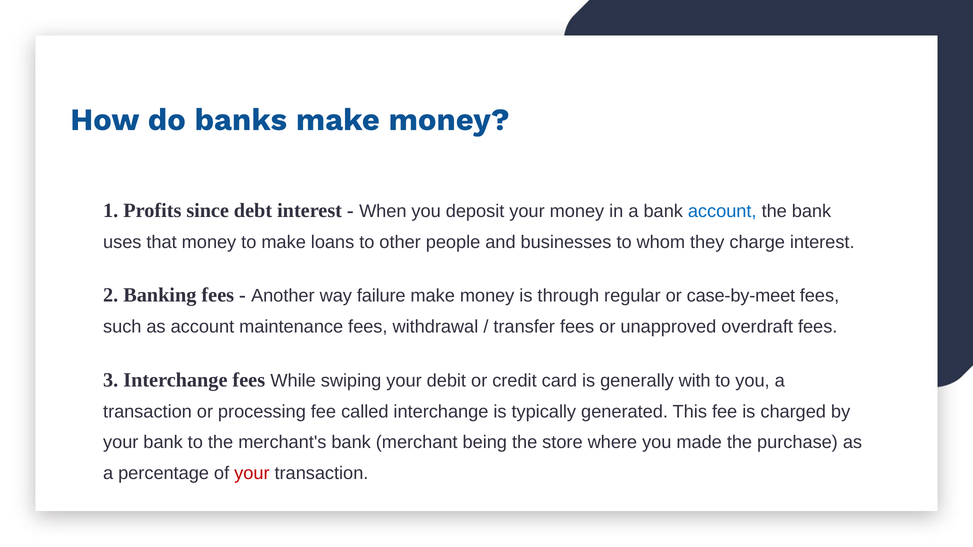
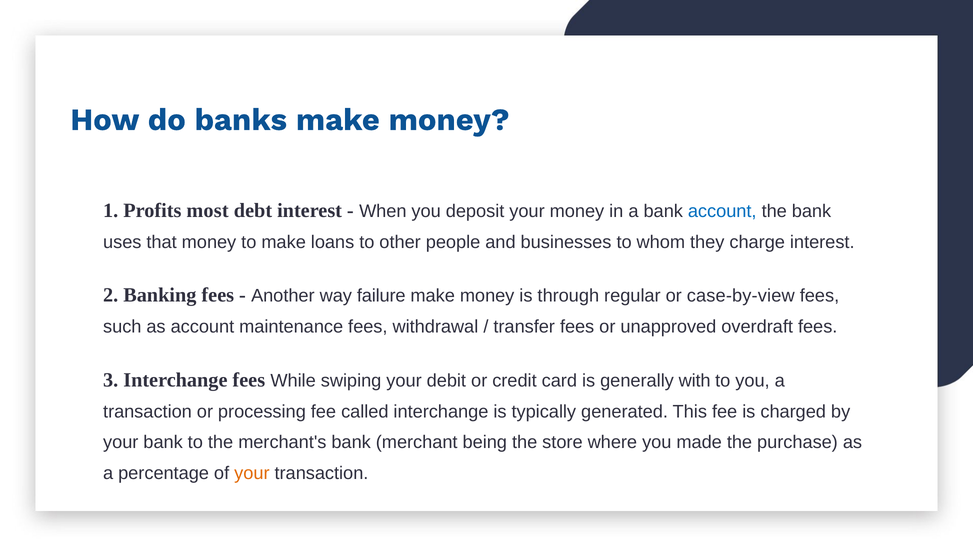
since: since -> most (208, 211)
case-by-meet: case-by-meet -> case-by-view (741, 296)
your colour: red -> orange (252, 473)
